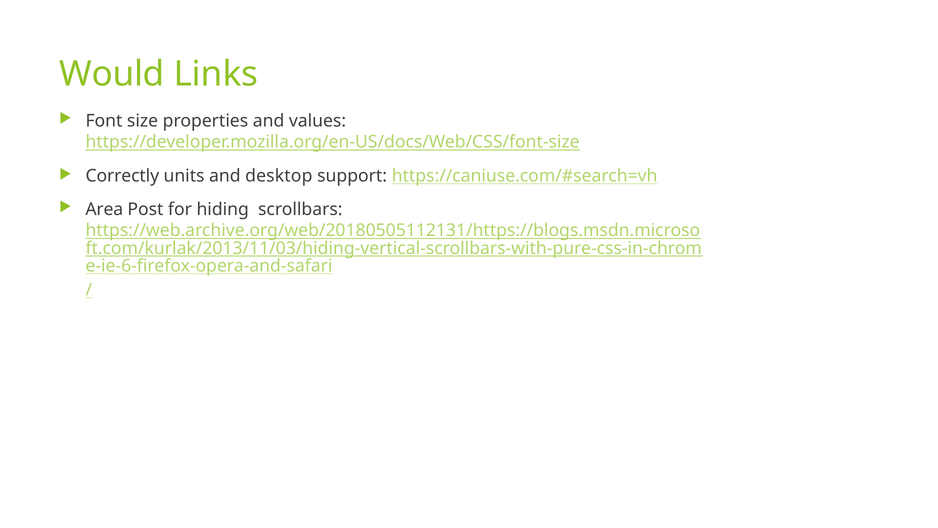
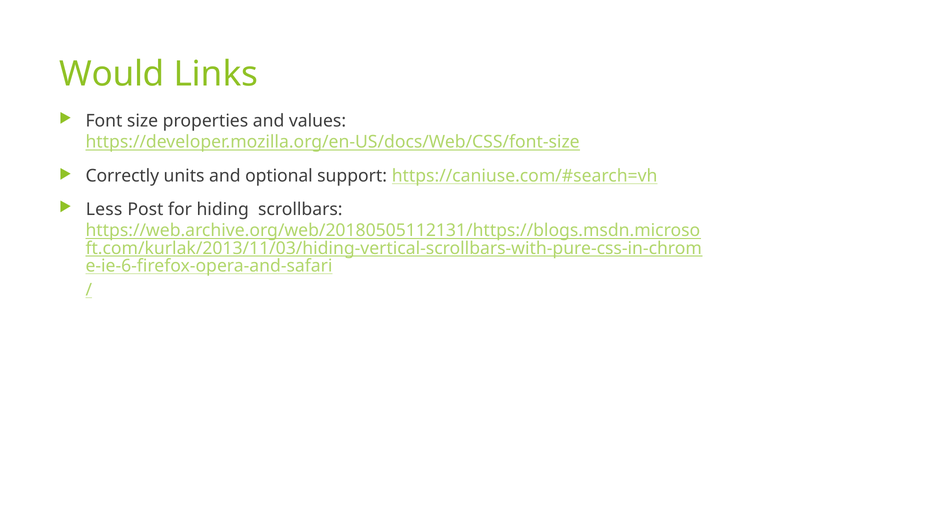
desktop: desktop -> optional (279, 176)
Area: Area -> Less (104, 209)
